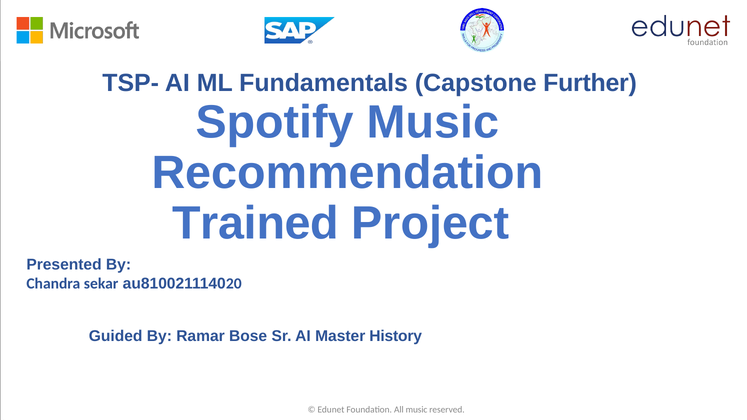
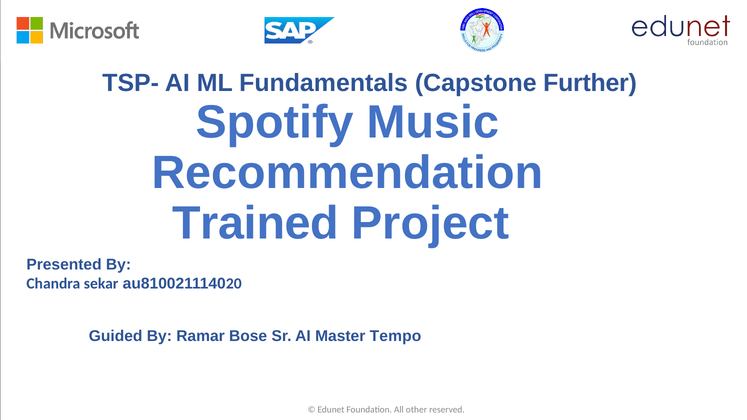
History: History -> Tempo (396, 336)
All music: music -> other (416, 410)
